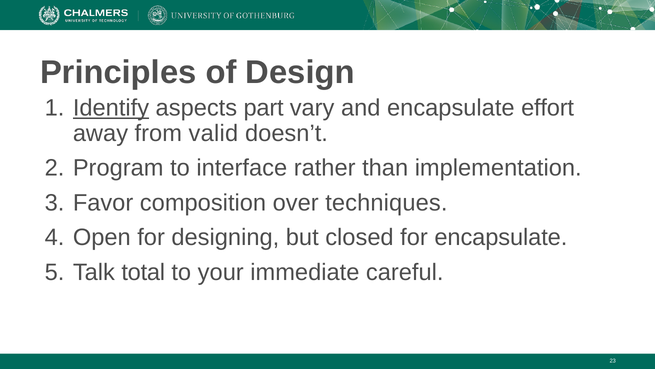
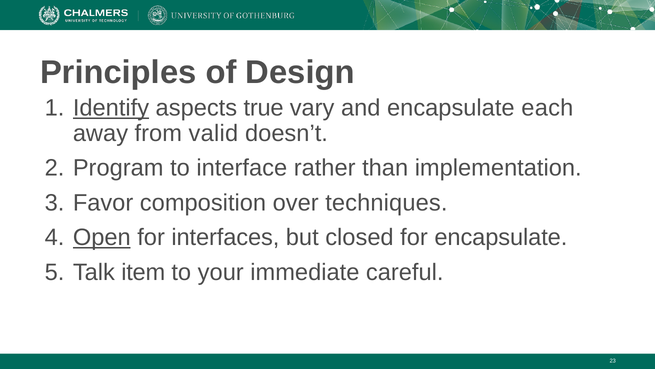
part: part -> true (264, 108)
effort: effort -> each (547, 108)
Open underline: none -> present (102, 237)
designing: designing -> interfaces (225, 237)
total: total -> item (143, 272)
